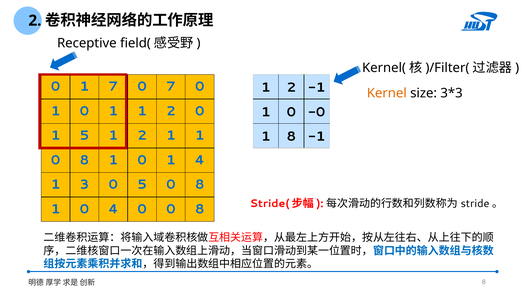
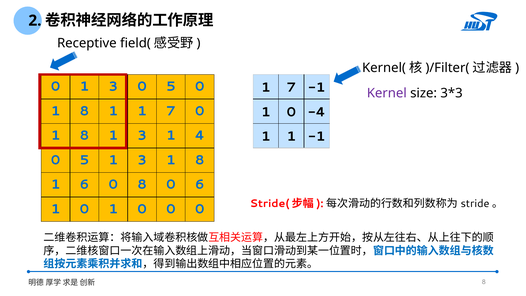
0 1 7: 7 -> 3 (113, 87)
7: 7 -> 5 (171, 87)
2: 2 -> 7 (291, 87)
Kernel colour: orange -> purple (387, 93)
0: 0 -> 8 (84, 111)
1 1 2: 2 -> 7 (171, 111)
-0: -0 -> -4 (317, 112)
5: 5 -> 8 (84, 135)
2: 2 -> 3 (142, 135)
1: 1 -> 4 (200, 135)
8: 8 -> 1 (291, 136)
8: 8 -> 5 (84, 160)
0: 0 -> 3 (142, 160)
4: 4 -> 8 (200, 160)
1 3: 3 -> 6 (84, 184)
0 5: 5 -> 8 (142, 184)
8: 8 -> 6 (200, 184)
1 0 4: 4 -> 1 (113, 209)
0 0 8: 8 -> 0 (200, 209)
